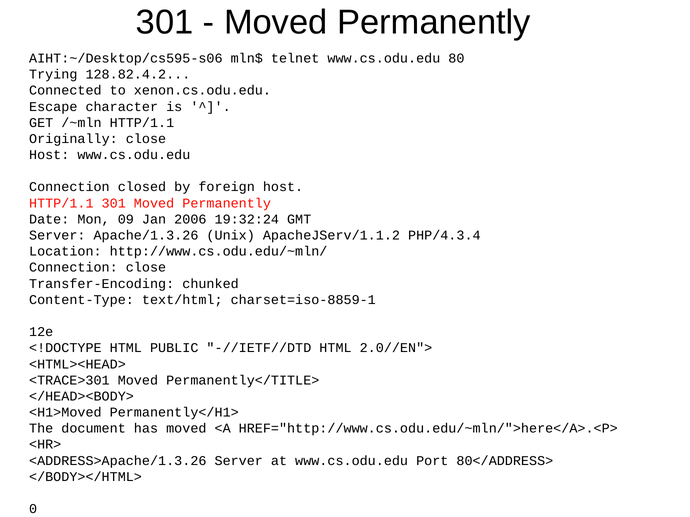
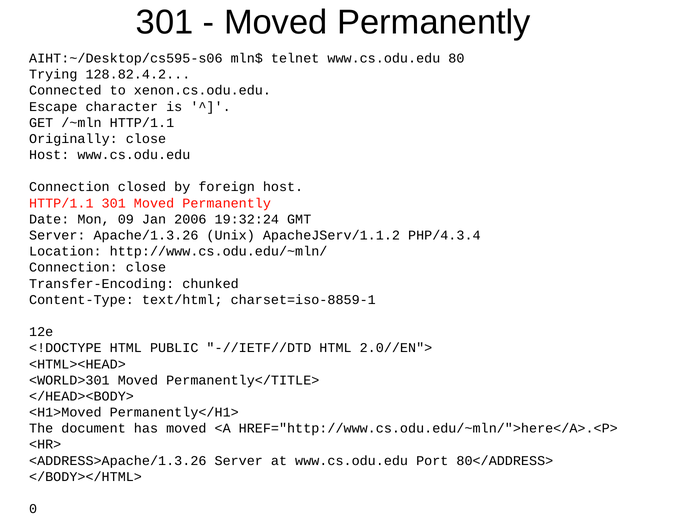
<TRACE>301: <TRACE>301 -> <WORLD>301 (69, 381)
